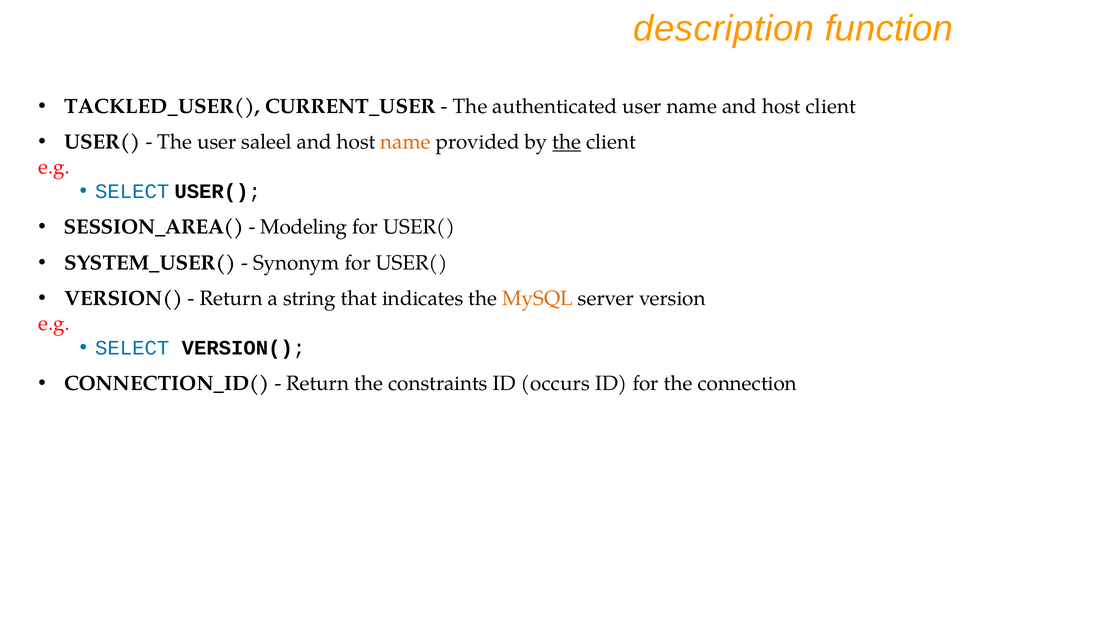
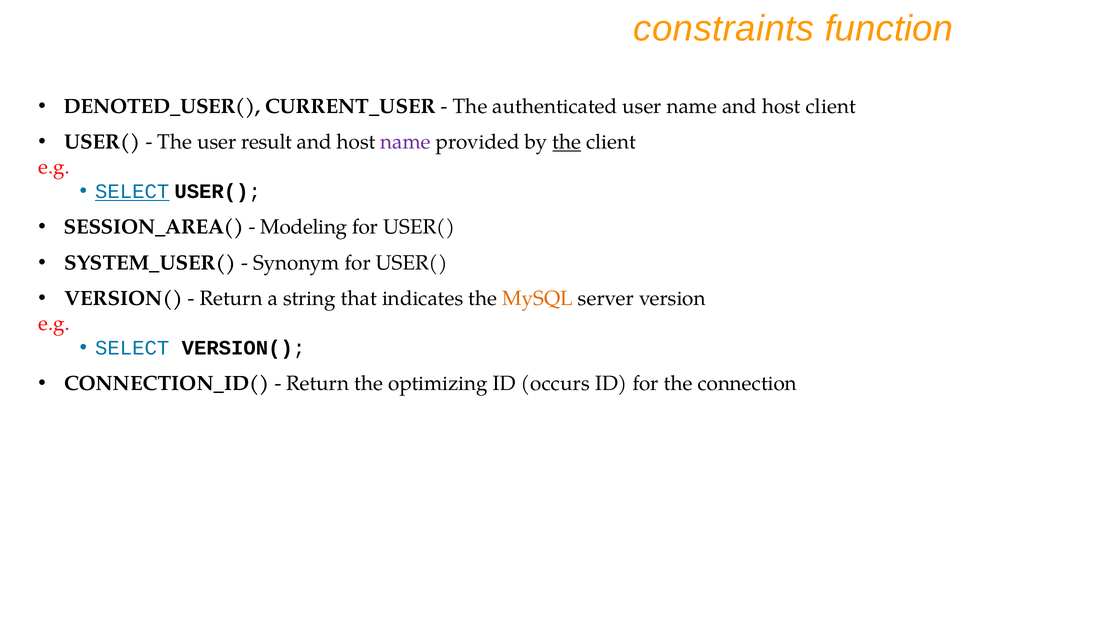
description: description -> constraints (724, 29)
TACKLED_USER(: TACKLED_USER( -> DENOTED_USER( (162, 106)
saleel: saleel -> result (267, 142)
name colour: orange -> purple (406, 142)
SELECT underline: none -> present (132, 192)
constraints: constraints -> optimizing (438, 384)
